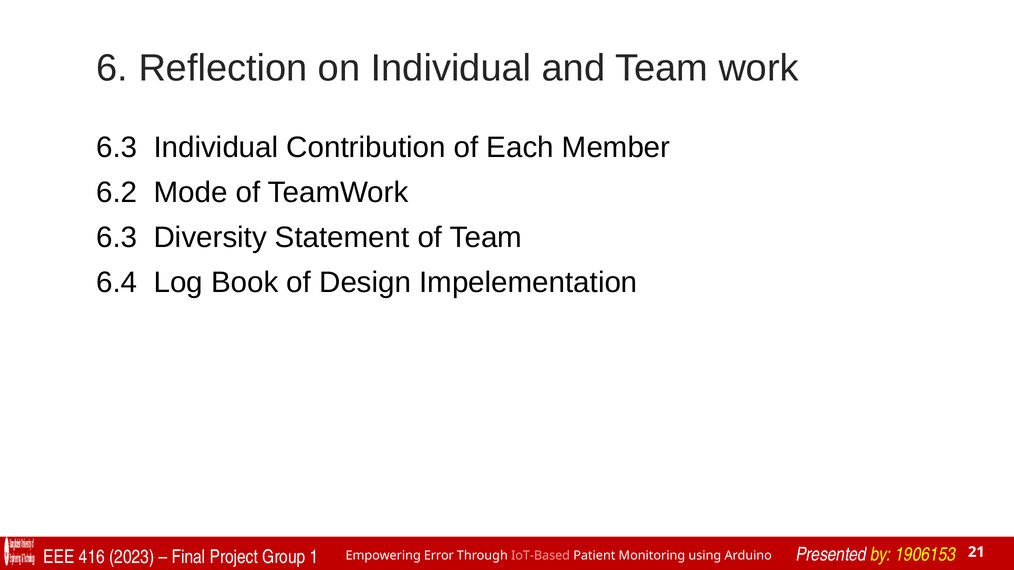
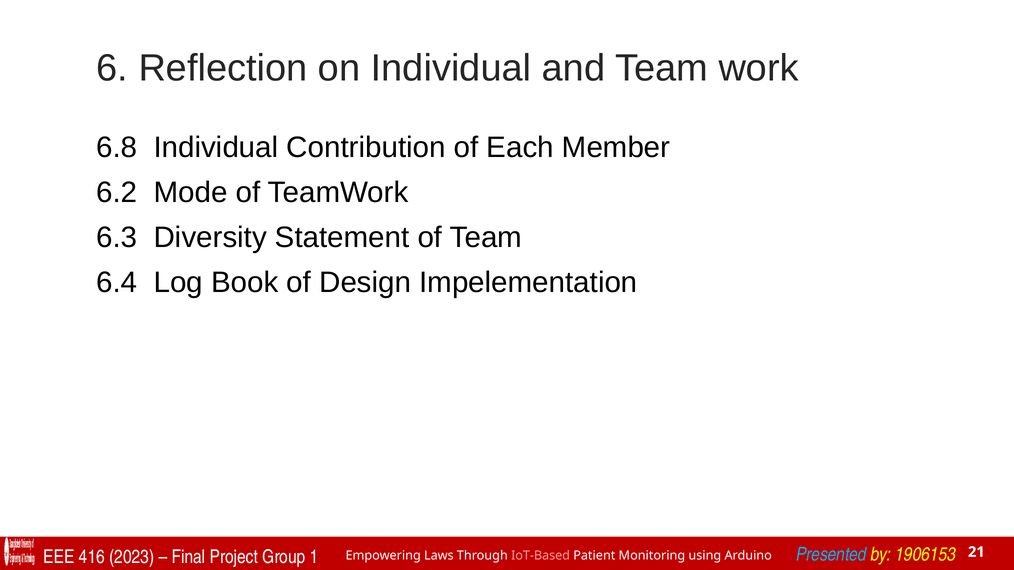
6.3: 6.3 -> 6.8 (117, 148)
Presented colour: white -> light blue (831, 555)
Error: Error -> Laws (439, 556)
